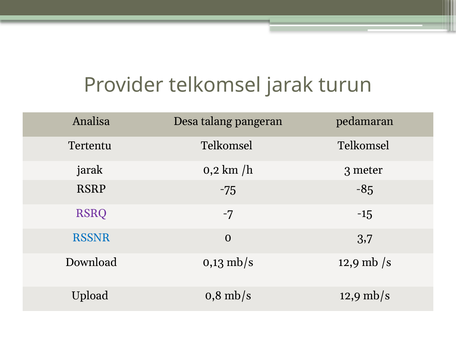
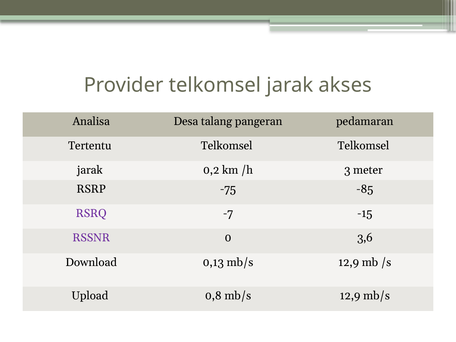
turun: turun -> akses (345, 85)
RSSNR colour: blue -> purple (91, 238)
3,7: 3,7 -> 3,6 (365, 238)
